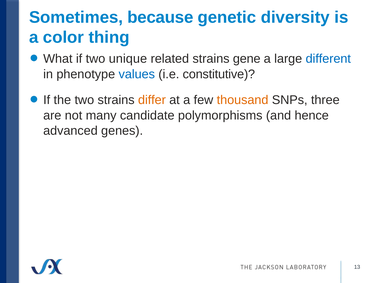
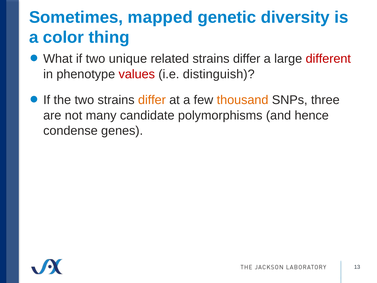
because: because -> mapped (160, 17)
related strains gene: gene -> differ (247, 59)
different colour: blue -> red (328, 59)
values colour: blue -> red (137, 74)
constitutive: constitutive -> distinguish (219, 74)
advanced: advanced -> condense (70, 131)
